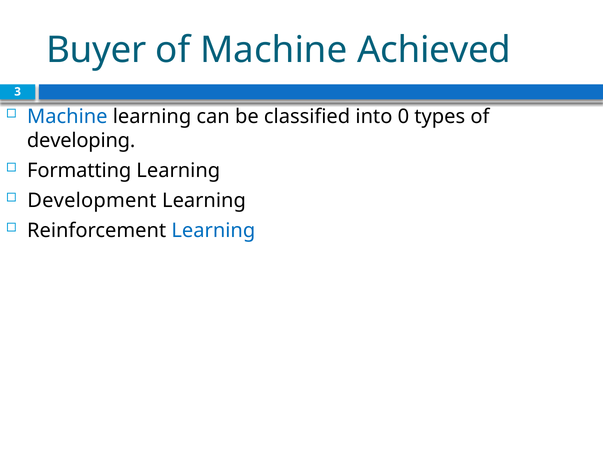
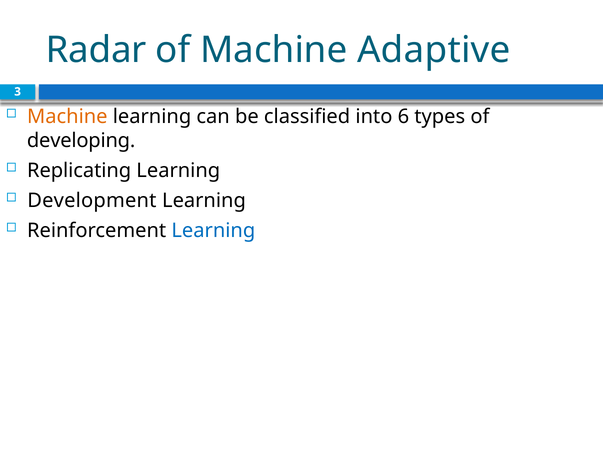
Buyer: Buyer -> Radar (96, 50)
Achieved: Achieved -> Adaptive (434, 50)
Machine colour: blue -> orange (67, 116)
0: 0 -> 6 (403, 116)
Formatting: Formatting -> Replicating (79, 171)
